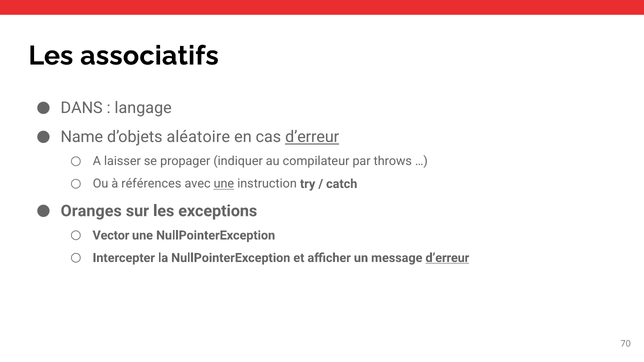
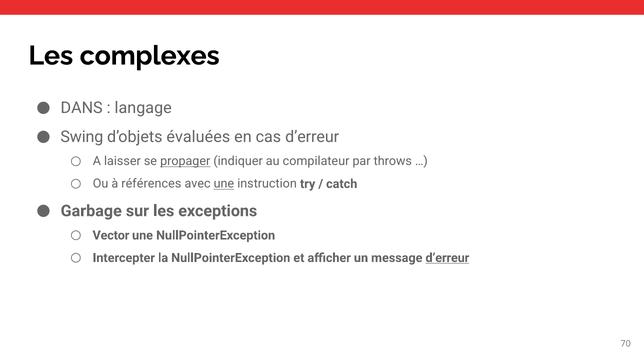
associatifs: associatifs -> complexes (150, 56)
Name: Name -> Swing (82, 137)
aléatoire: aléatoire -> évaluées (198, 137)
d’erreur underline: present -> none (312, 137)
propager underline: none -> present (185, 161)
Oranges: Oranges -> Garbage (91, 211)
